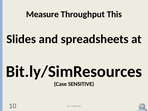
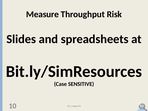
This: This -> Risk (114, 14)
